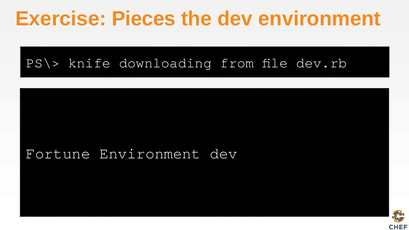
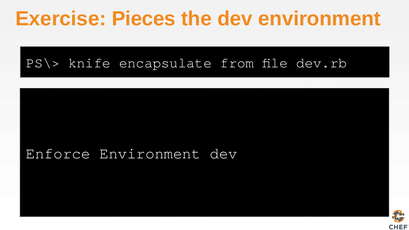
downloading: downloading -> encapsulate (165, 63)
Fortune: Fortune -> Enforce (58, 153)
